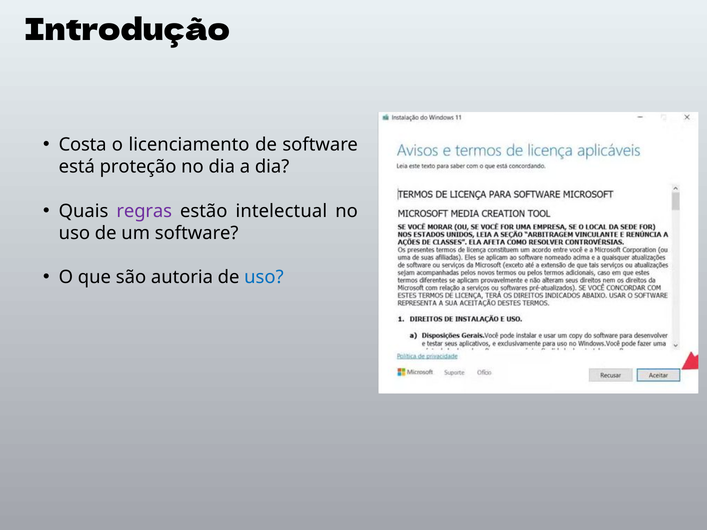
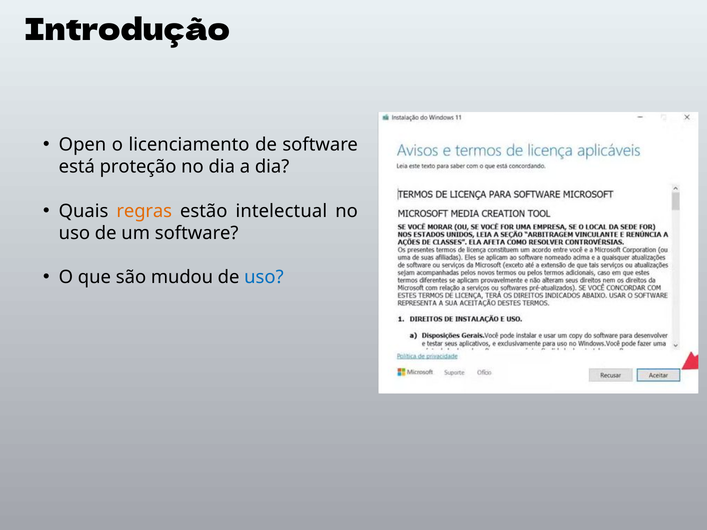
Costa: Costa -> Open (82, 145)
regras colour: purple -> orange (144, 211)
autoria: autoria -> mudou (182, 277)
